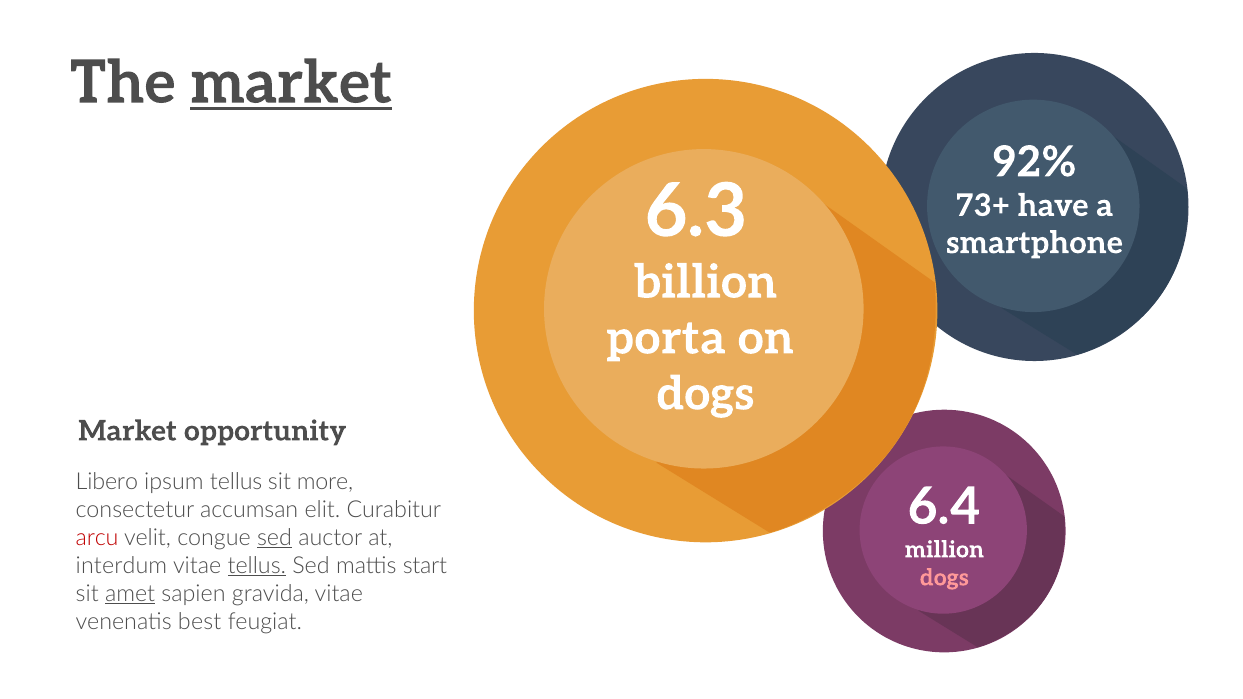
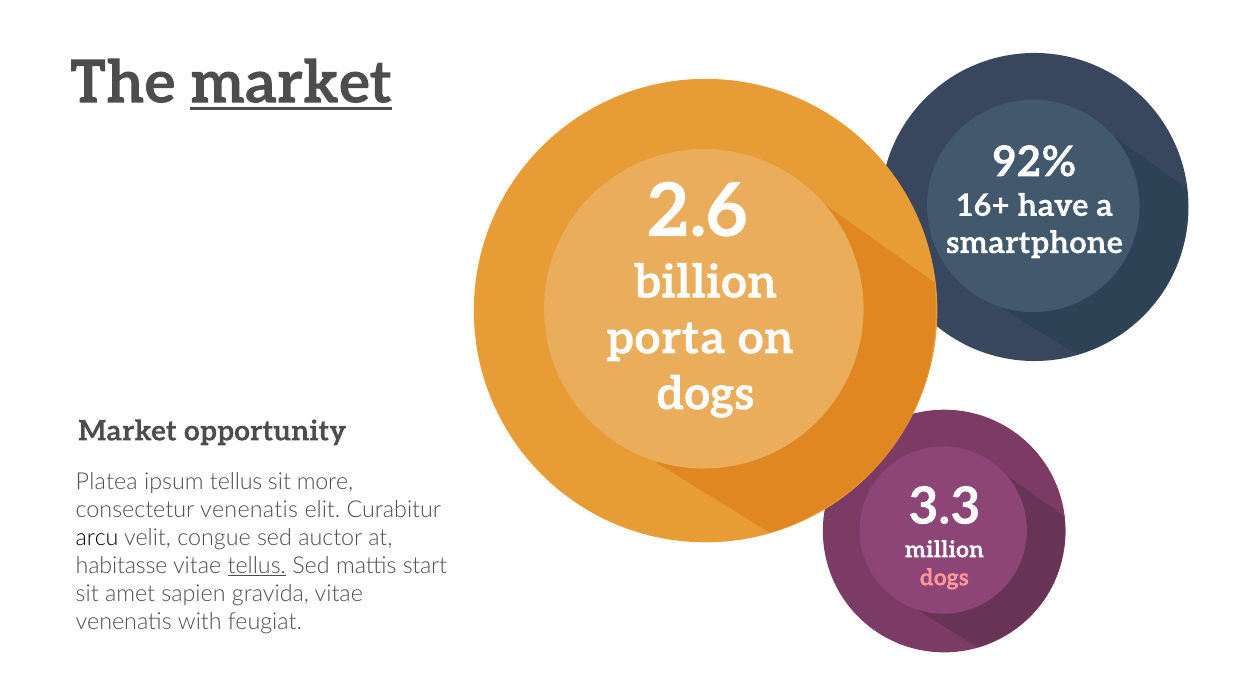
6.3: 6.3 -> 2.6 (697, 212)
73+: 73+ -> 16+ (983, 206)
Libero: Libero -> Platea (107, 482)
6.4: 6.4 -> 3.3 (944, 507)
consectetur accumsan: accumsan -> venenatis (249, 510)
arcu colour: red -> black (97, 538)
sed underline: present -> none (275, 538)
interdum: interdum -> habitasse (122, 566)
amet underline: present -> none (130, 594)
best: best -> with (200, 622)
